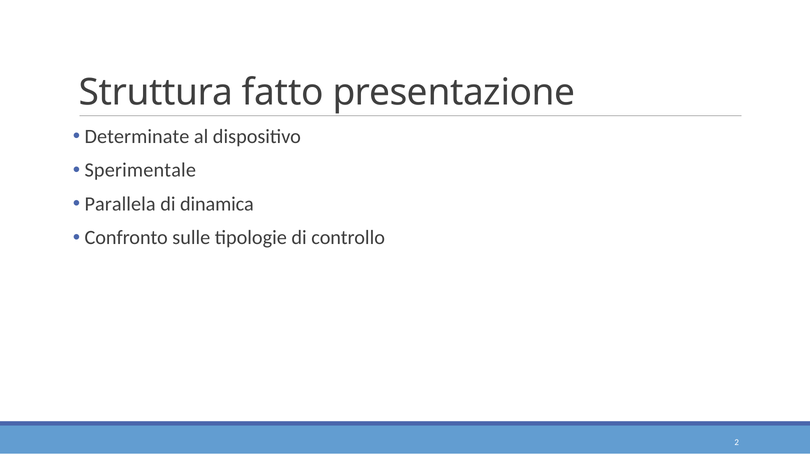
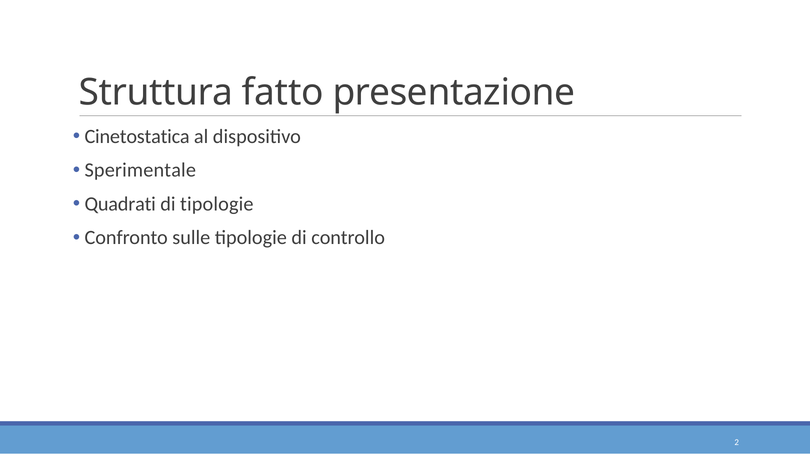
Determinate: Determinate -> Cinetostatica (137, 136)
Parallela: Parallela -> Quadrati (120, 204)
di dinamica: dinamica -> tipologie (217, 204)
